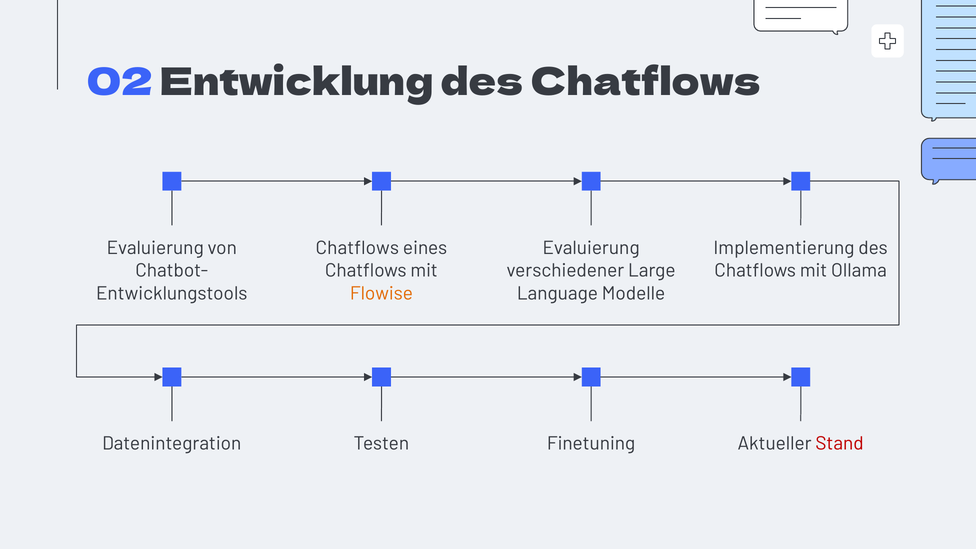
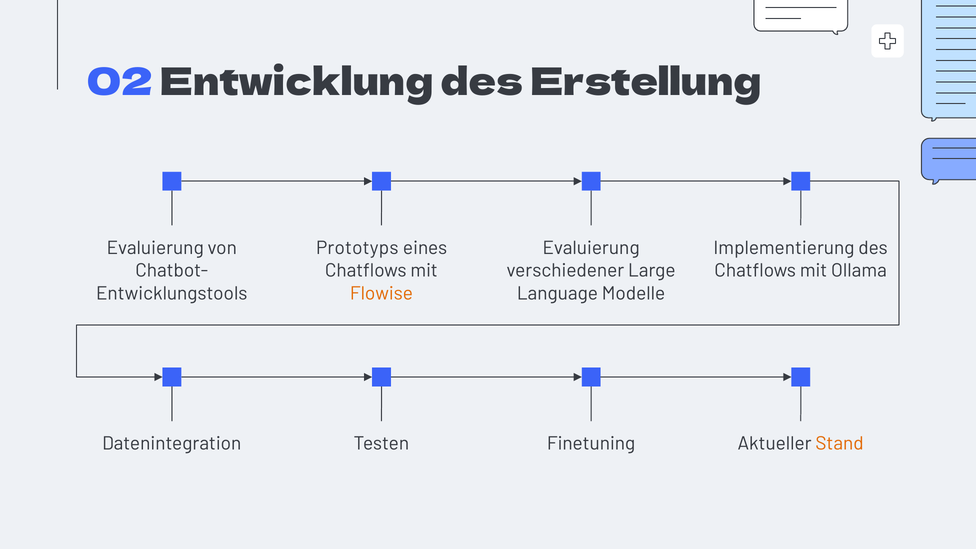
Entwicklung des Chatflows: Chatflows -> Erstellung (646, 83)
Chatflows: Chatflows -> Prototyps (357, 248)
Stand colour: red -> orange (840, 444)
